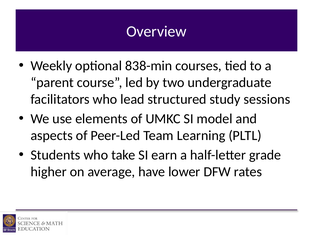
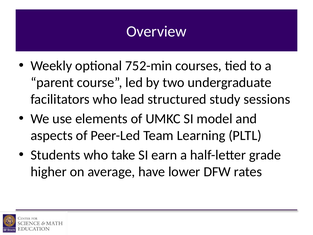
838-min: 838-min -> 752-min (149, 66)
